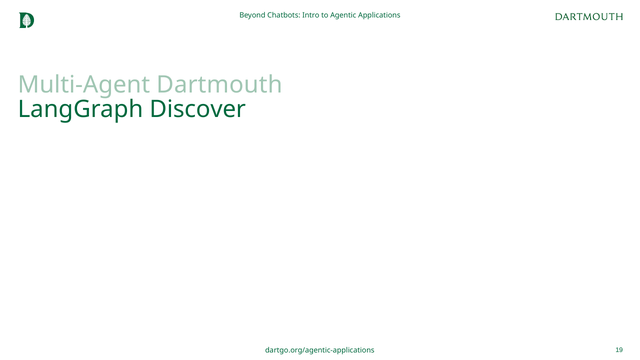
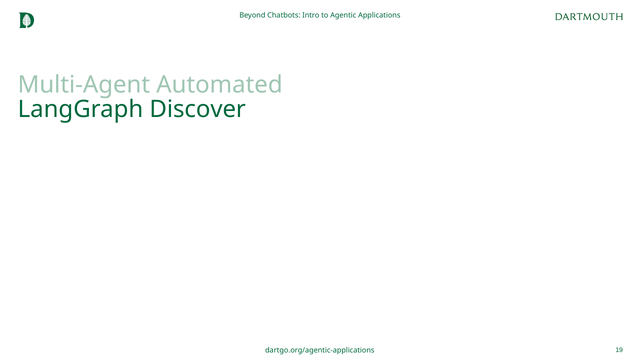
Dartmouth: Dartmouth -> Automated (219, 85)
